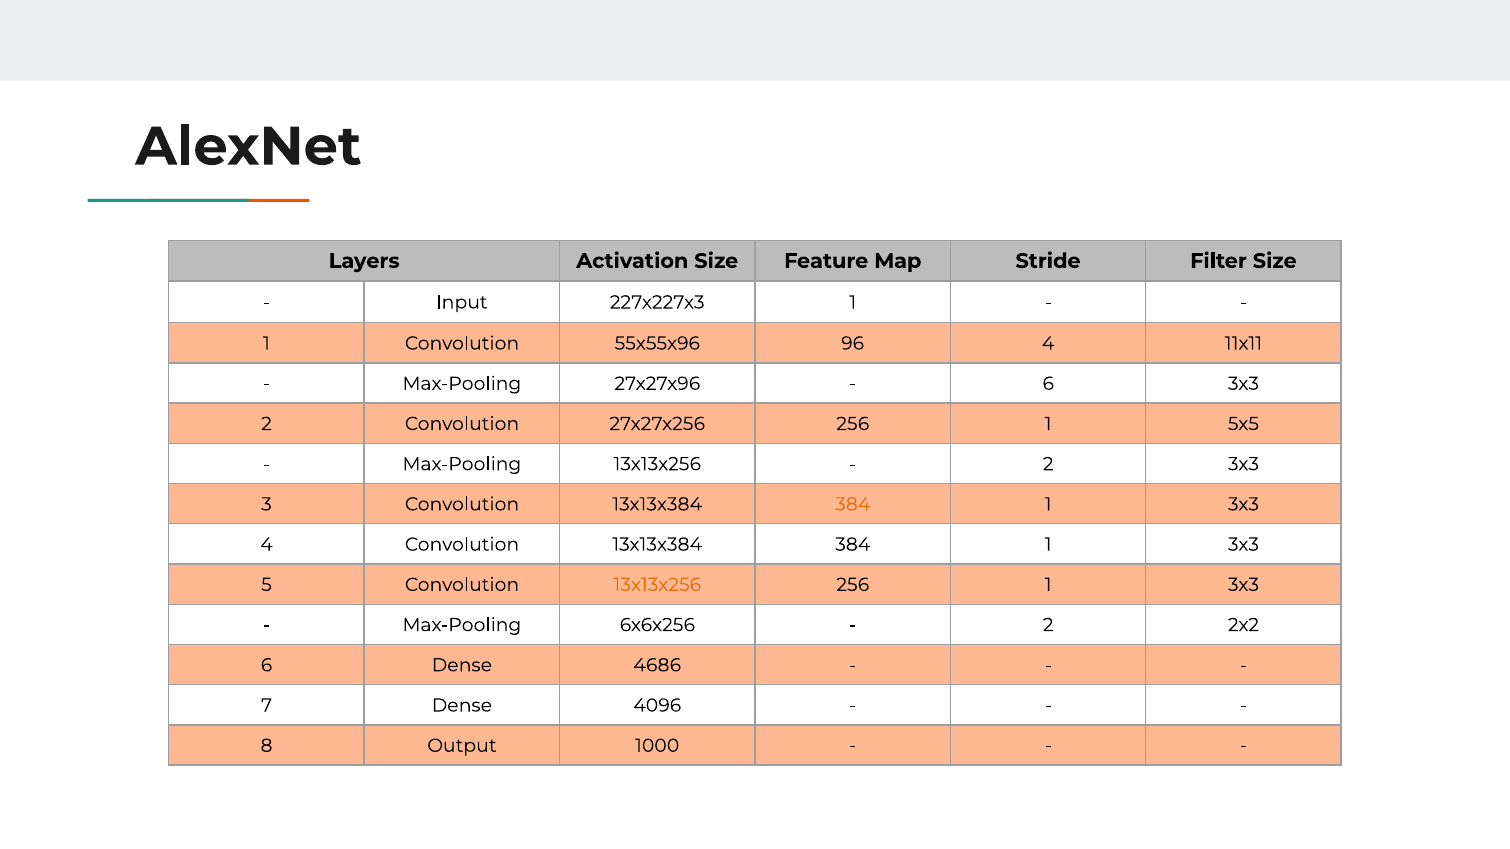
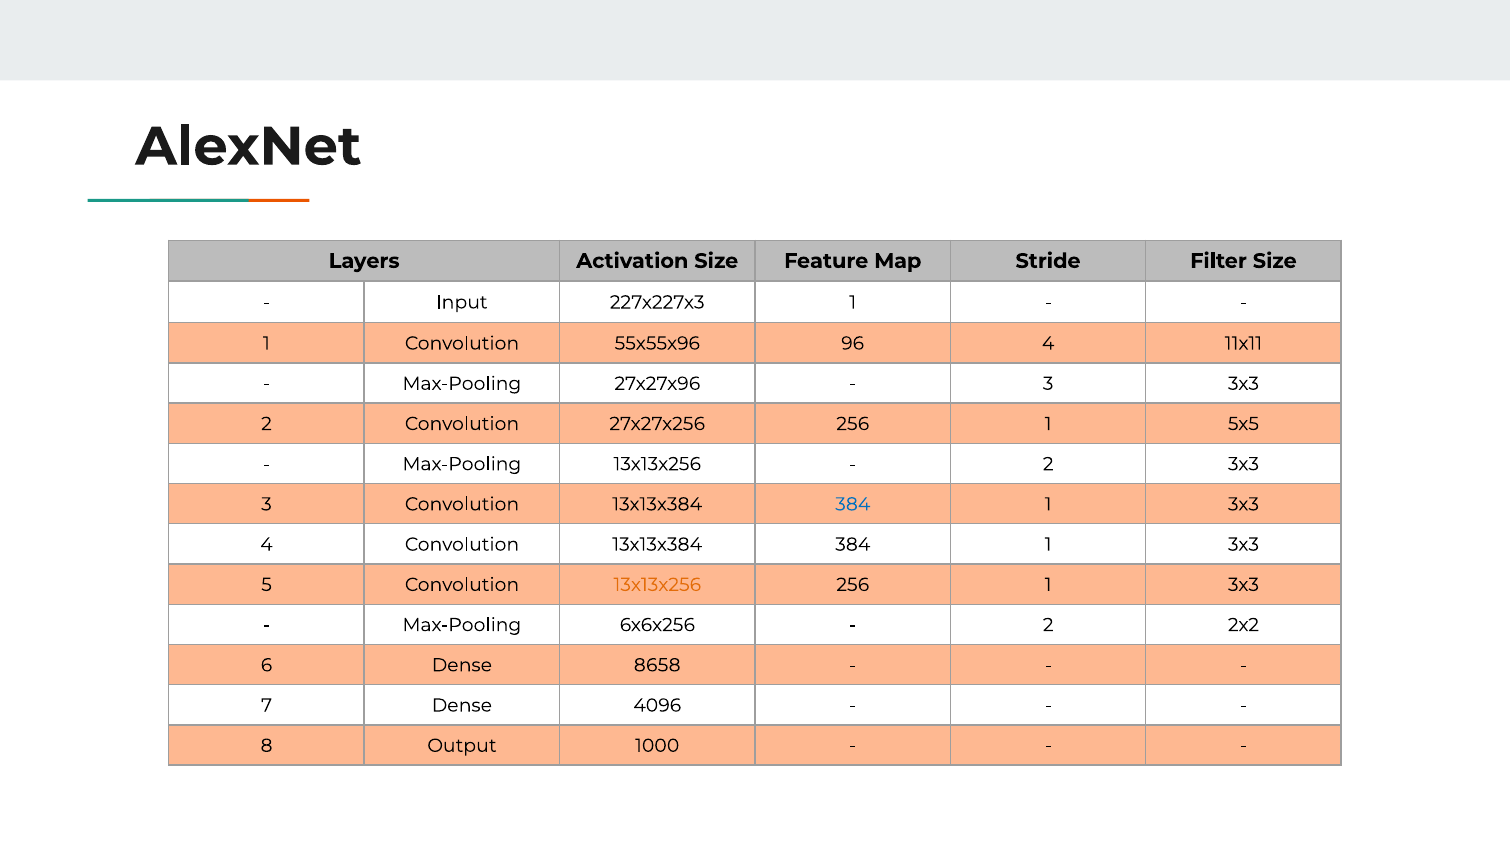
6: 6 -> 3 (1048, 384)
384 colour: orange -> blue (853, 504)
4686: 4686 -> 8658 (657, 665)
